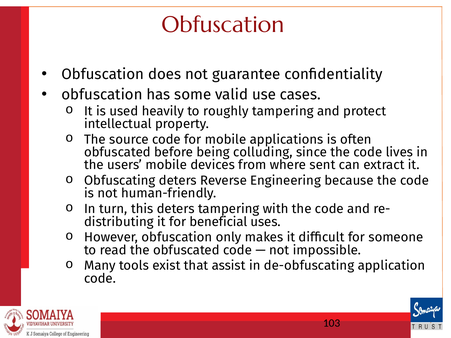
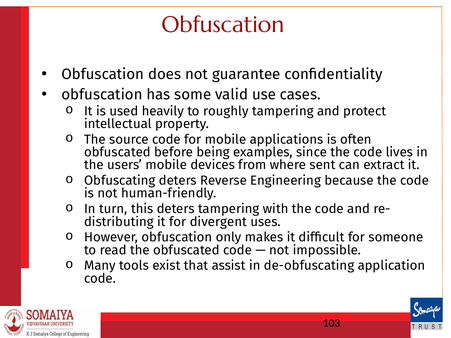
colluding: colluding -> examples (263, 152)
beneficial: beneficial -> divergent (218, 222)
